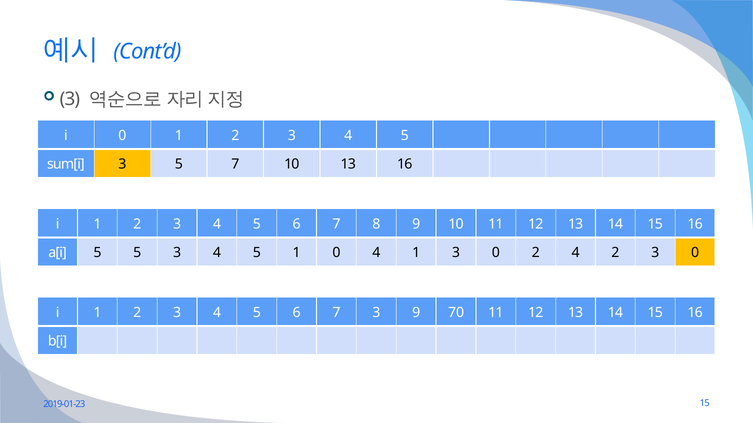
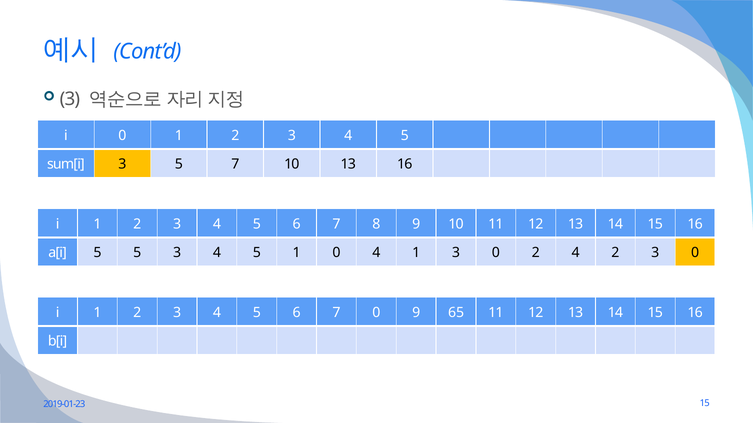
7 3: 3 -> 0 (376, 313)
70: 70 -> 65 (456, 313)
